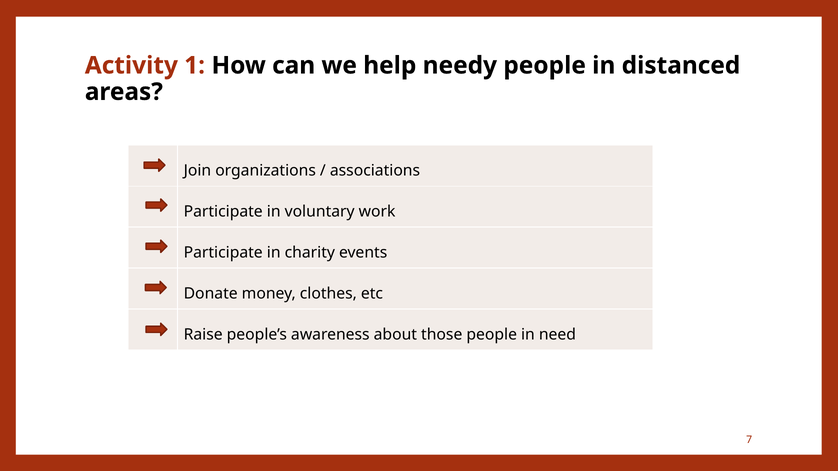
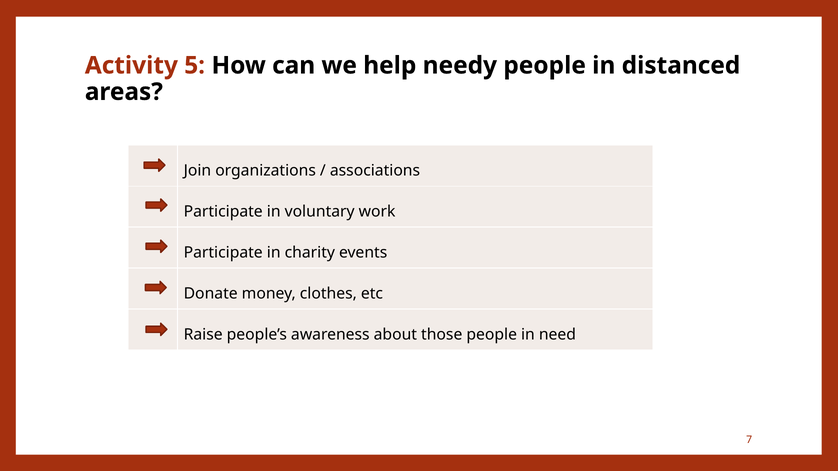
1: 1 -> 5 (195, 66)
